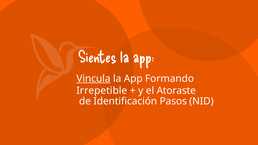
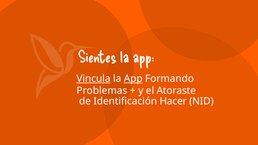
App underline: none -> present (133, 79)
Irrepetible: Irrepetible -> Problemas (102, 91)
Pasos: Pasos -> Hacer (173, 101)
